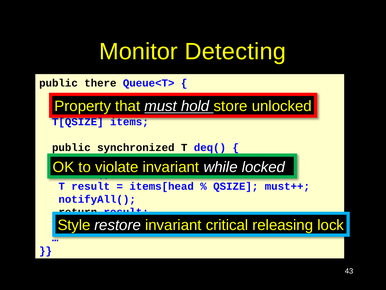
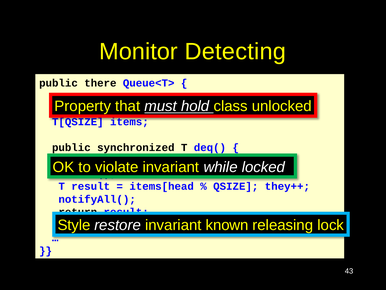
store: store -> class (231, 106)
must++: must++ -> they++ (287, 186)
critical: critical -> known (227, 225)
